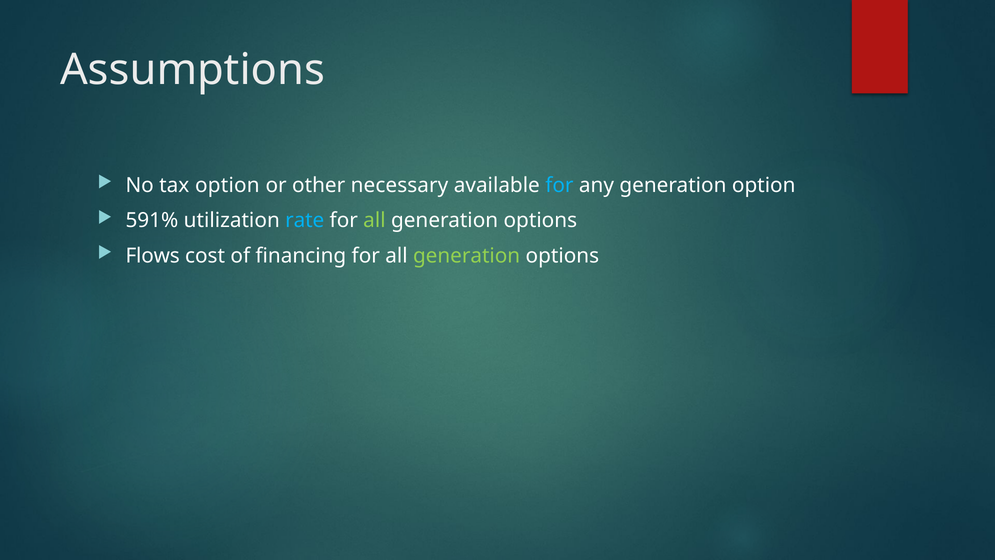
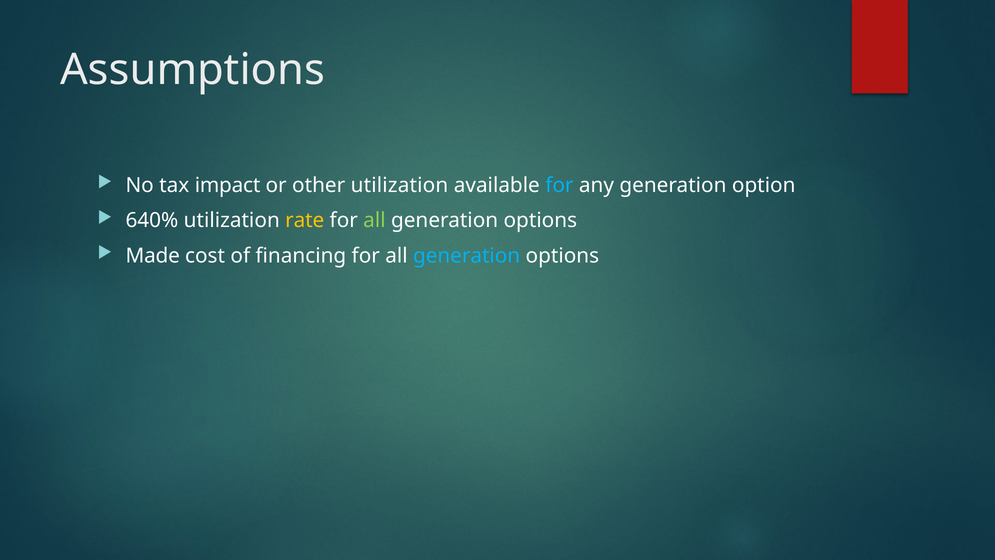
tax option: option -> impact (228, 185)
other necessary: necessary -> utilization (399, 185)
591%: 591% -> 640% (152, 220)
rate colour: light blue -> yellow (305, 220)
Flows: Flows -> Made (153, 256)
generation colour: light green -> light blue (467, 256)
